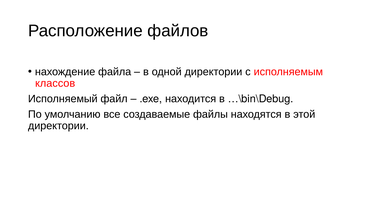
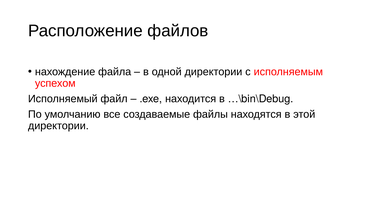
классов: классов -> успехом (55, 83)
